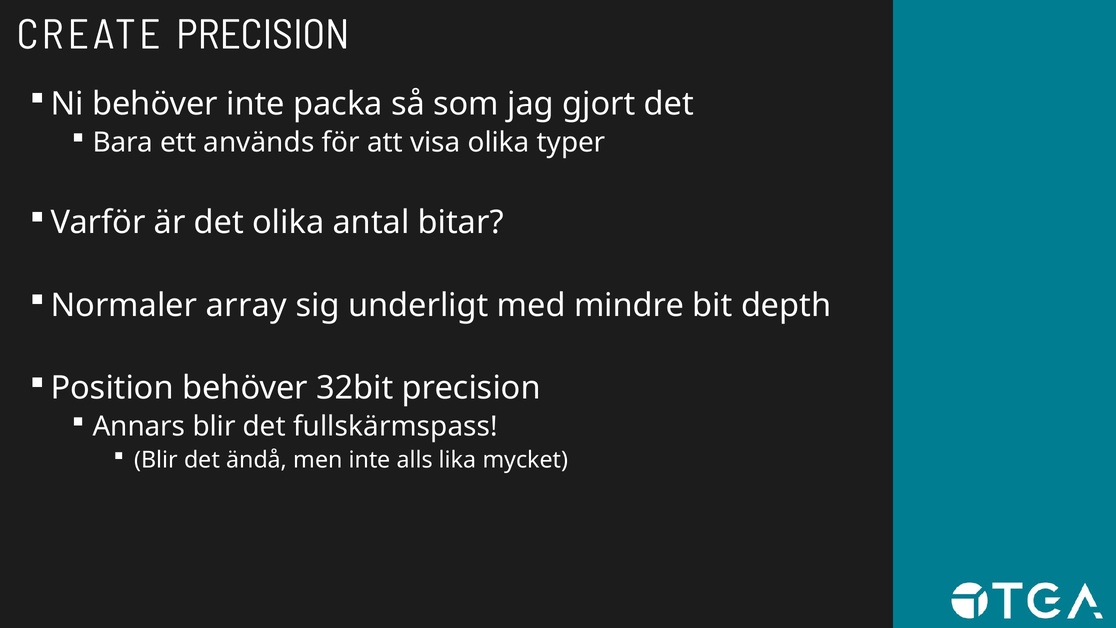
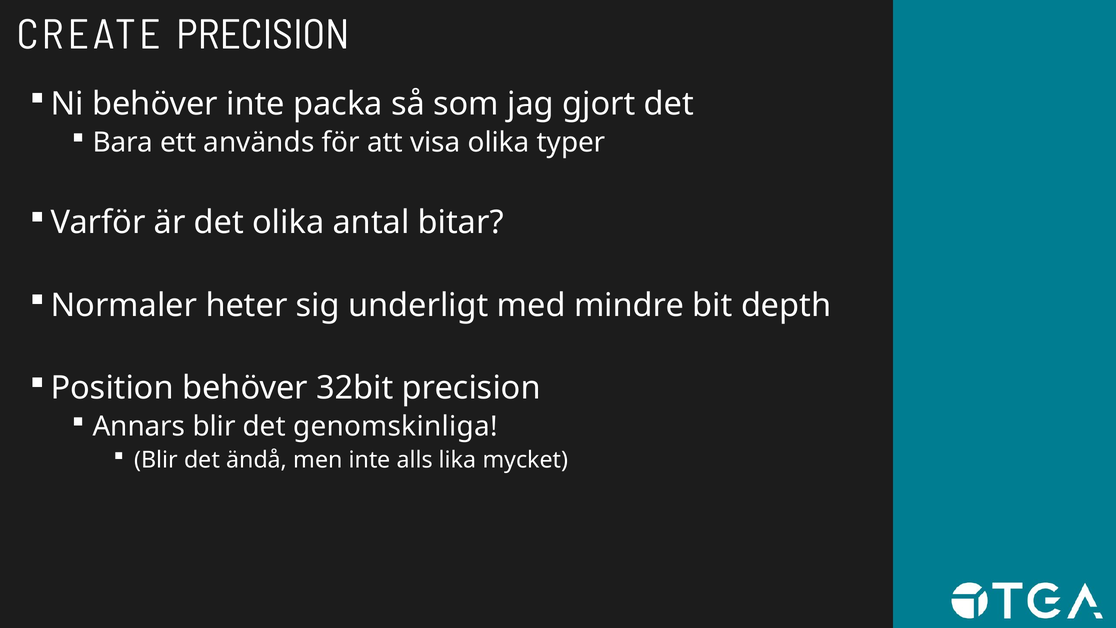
array: array -> heter (247, 305)
fullskärmspass: fullskärmspass -> genomskinliga (395, 426)
